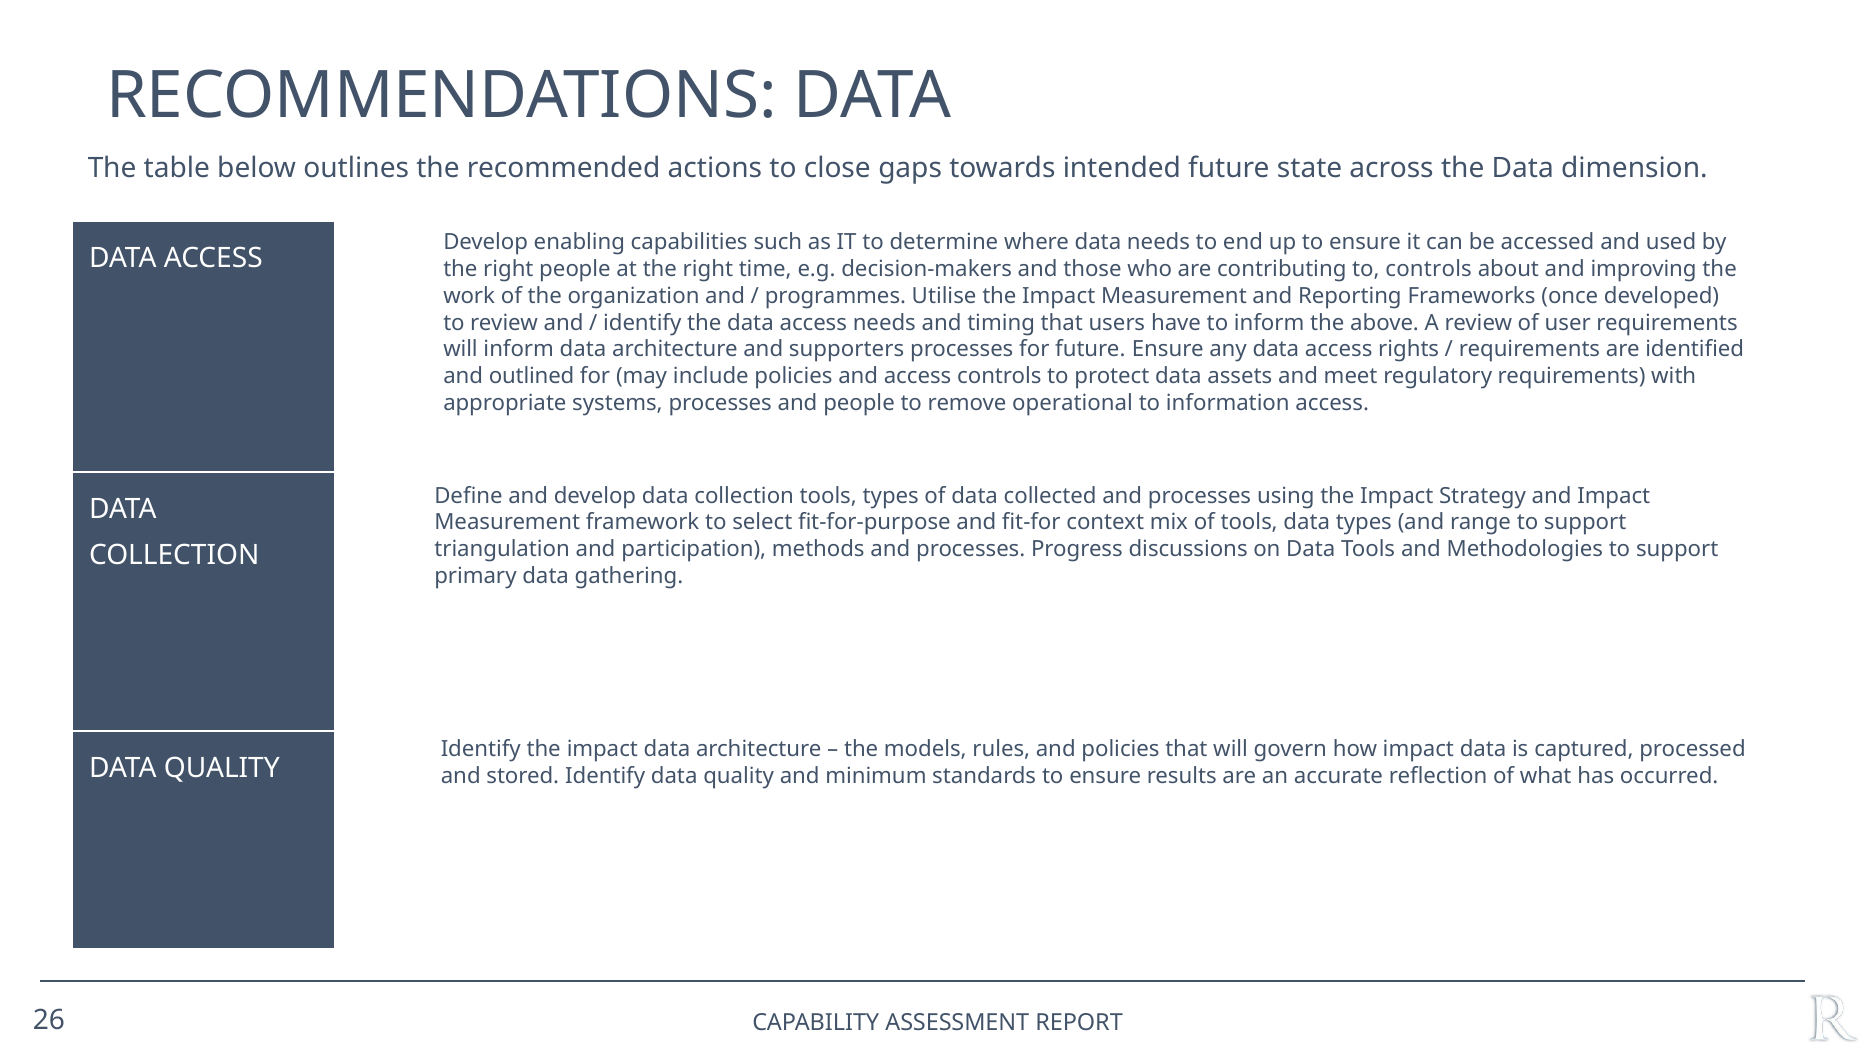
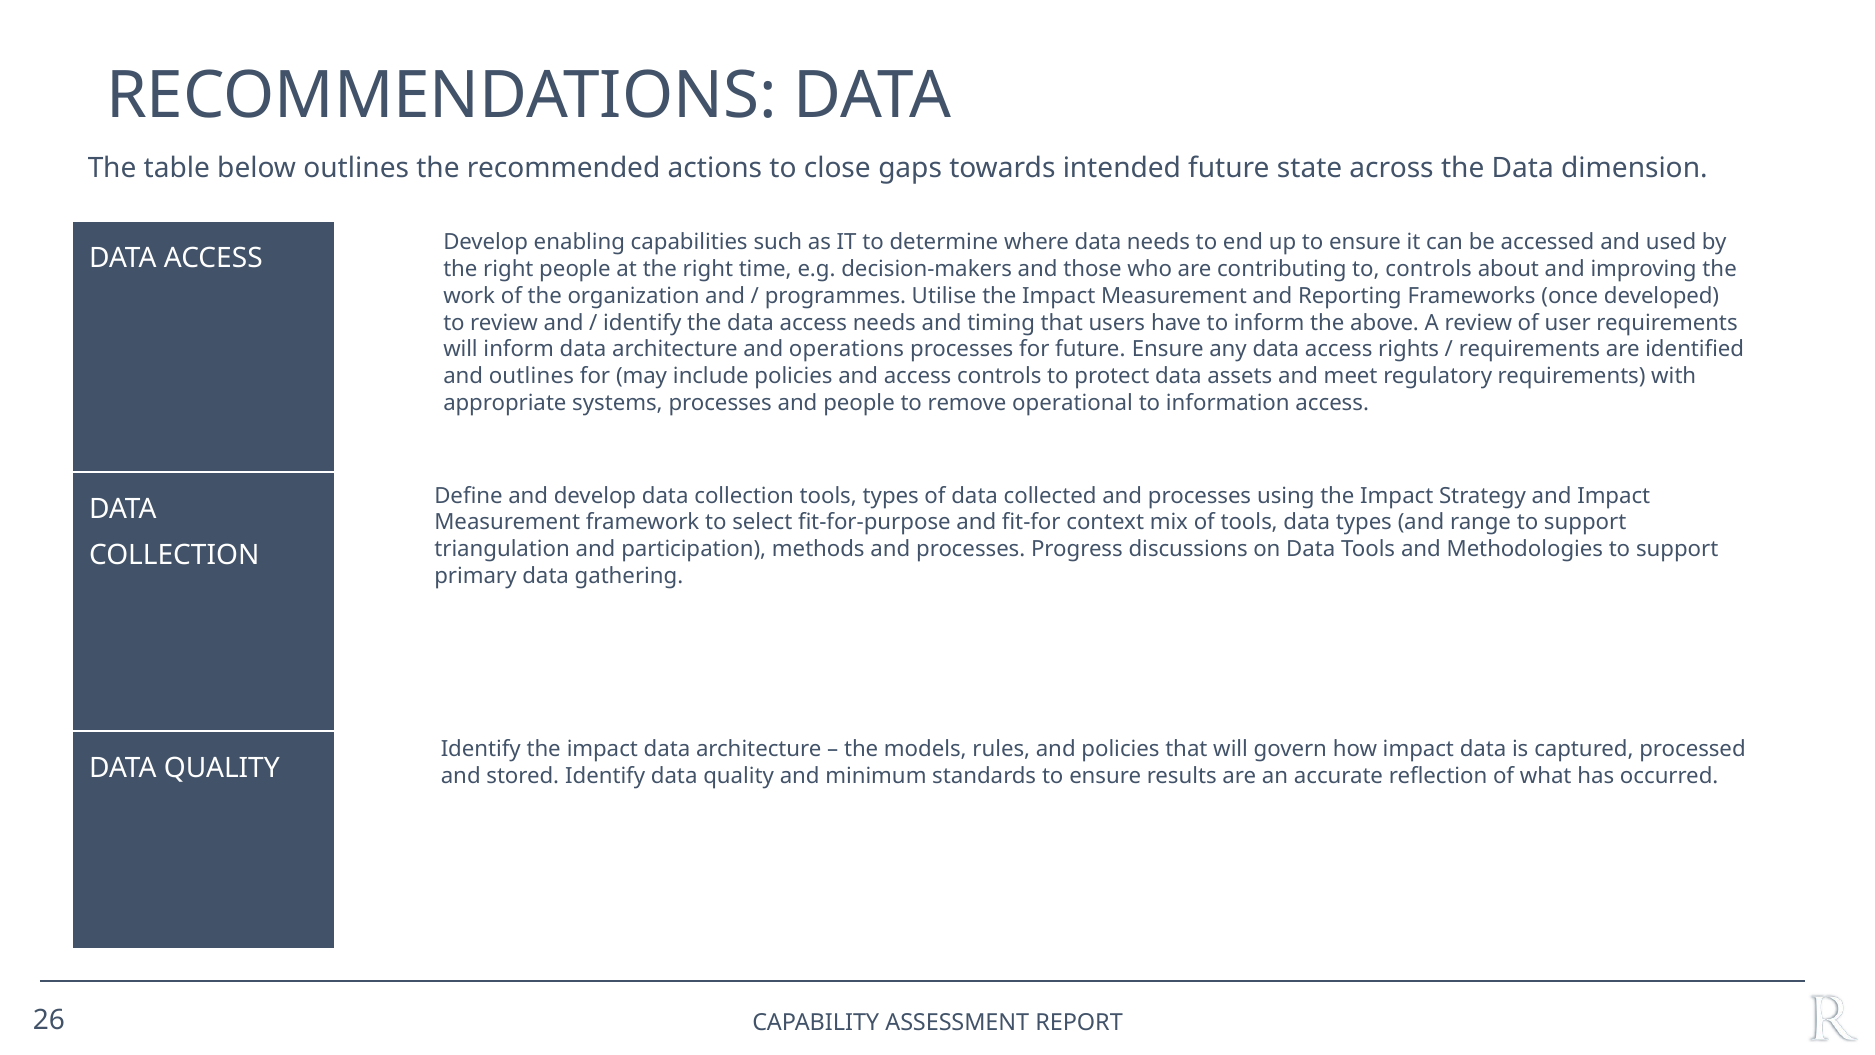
supporters: supporters -> operations (846, 349)
and outlined: outlined -> outlines (531, 376)
